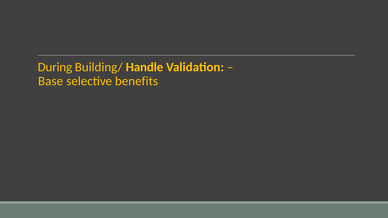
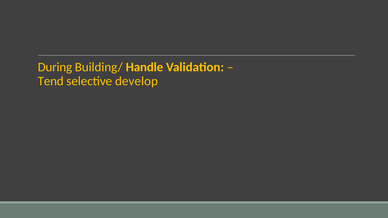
Base: Base -> Tend (51, 81)
benefits: benefits -> develop (136, 81)
